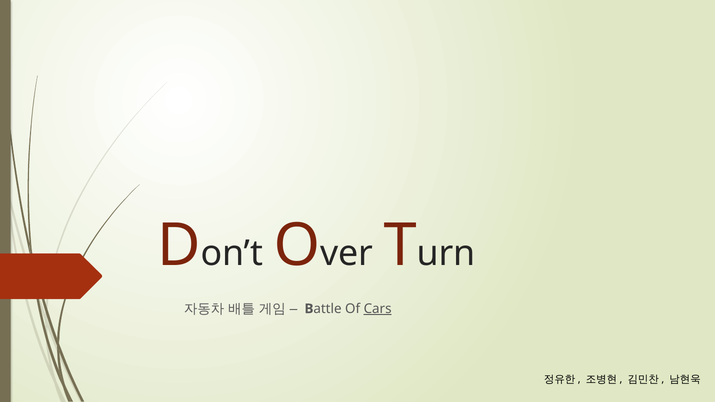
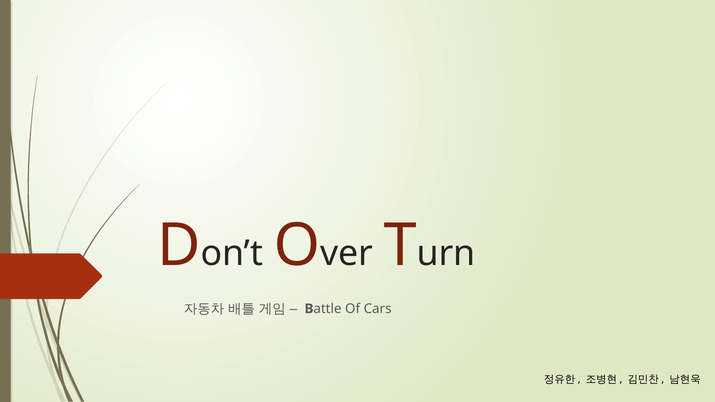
Cars underline: present -> none (378, 309)
